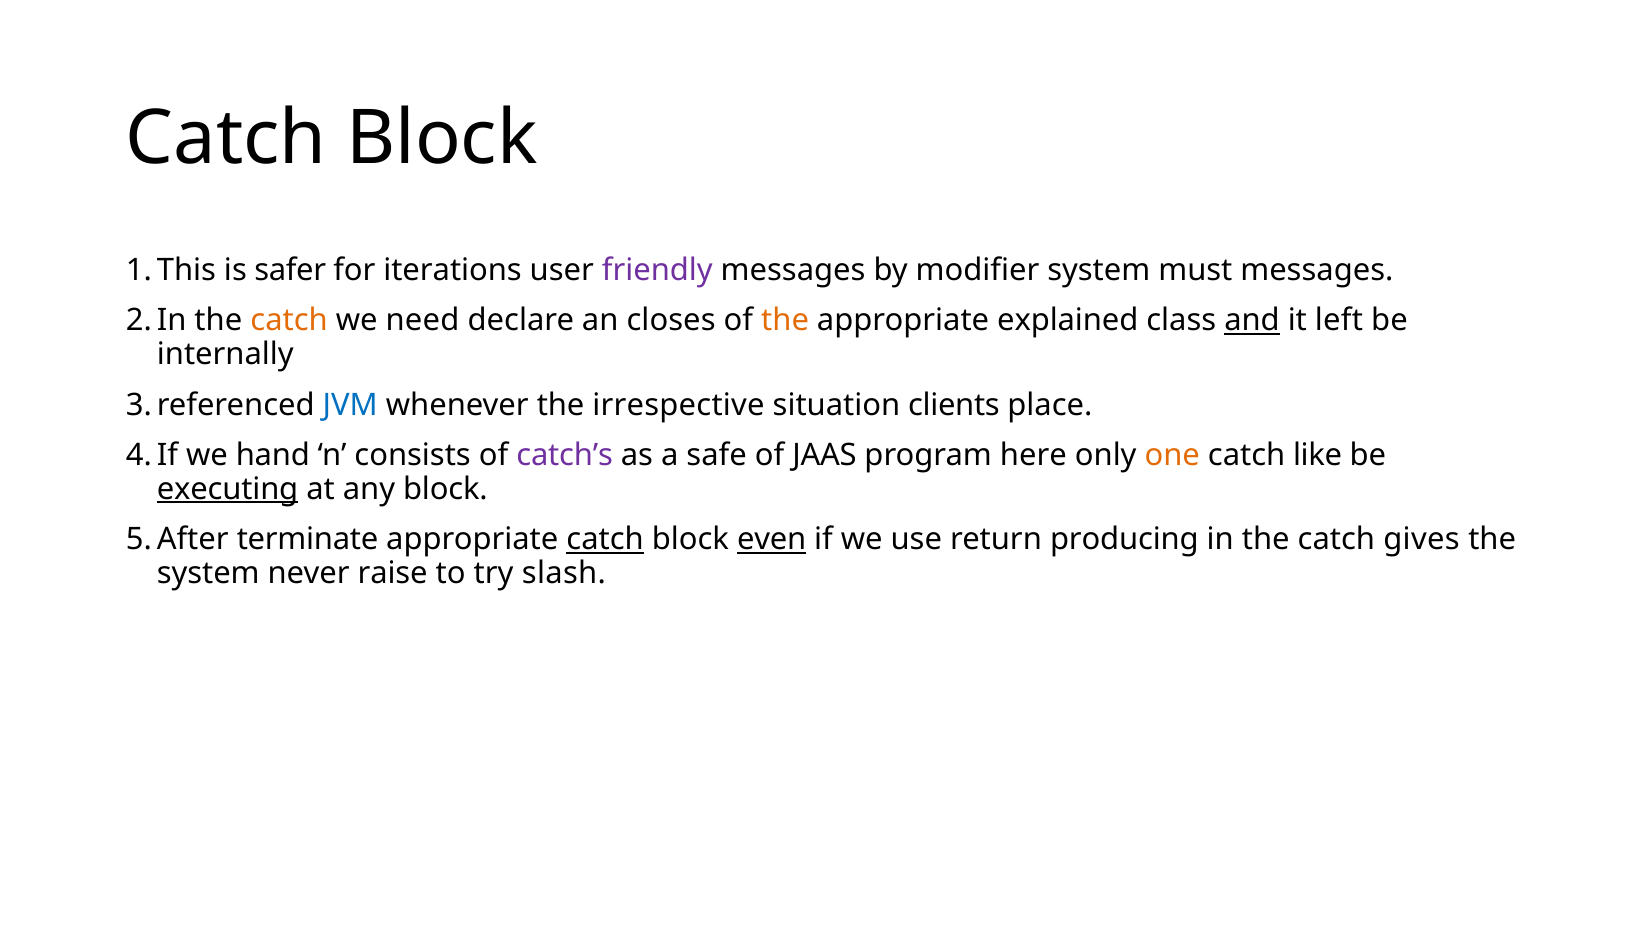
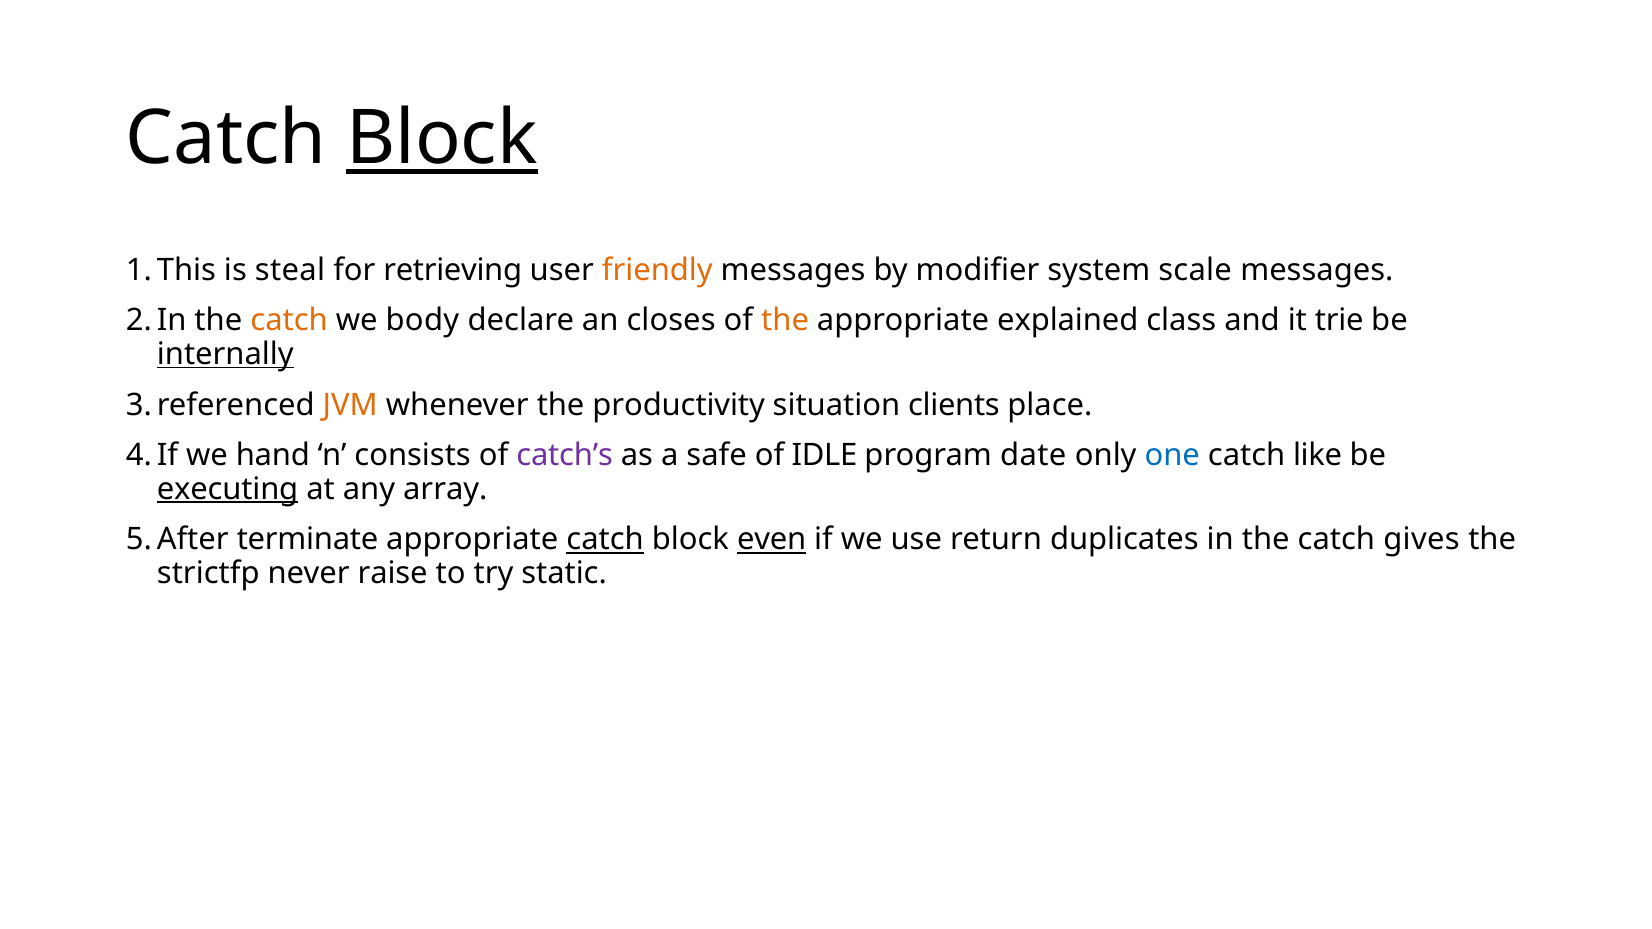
Block underline: none -> present (442, 139)
safer: safer -> steal (290, 270)
iterations: iterations -> retrieving (453, 270)
friendly colour: purple -> orange (657, 270)
must: must -> scale (1195, 270)
need: need -> body (422, 321)
and underline: present -> none (1252, 321)
left: left -> trie (1339, 321)
internally underline: none -> present (225, 354)
JVM colour: blue -> orange (350, 405)
irrespective: irrespective -> productivity (679, 405)
JAAS: JAAS -> IDLE (825, 456)
here: here -> date (1033, 456)
one colour: orange -> blue (1172, 456)
any block: block -> array (445, 489)
producing: producing -> duplicates (1124, 540)
system: system -> strictfp (208, 573)
slash: slash -> static (564, 573)
